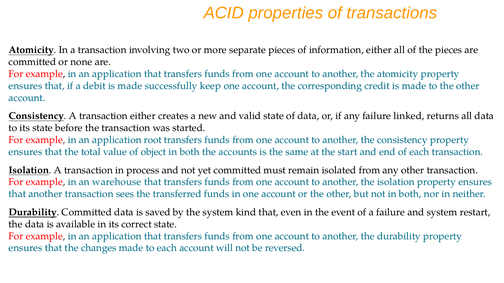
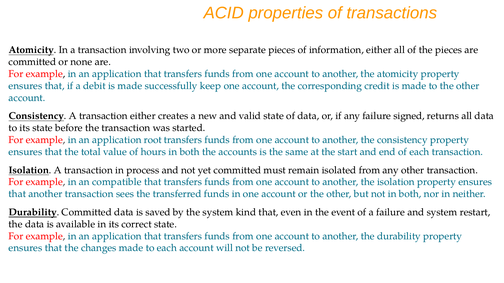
linked: linked -> signed (409, 116)
object: object -> hours (153, 152)
warehouse: warehouse -> compatible (117, 182)
